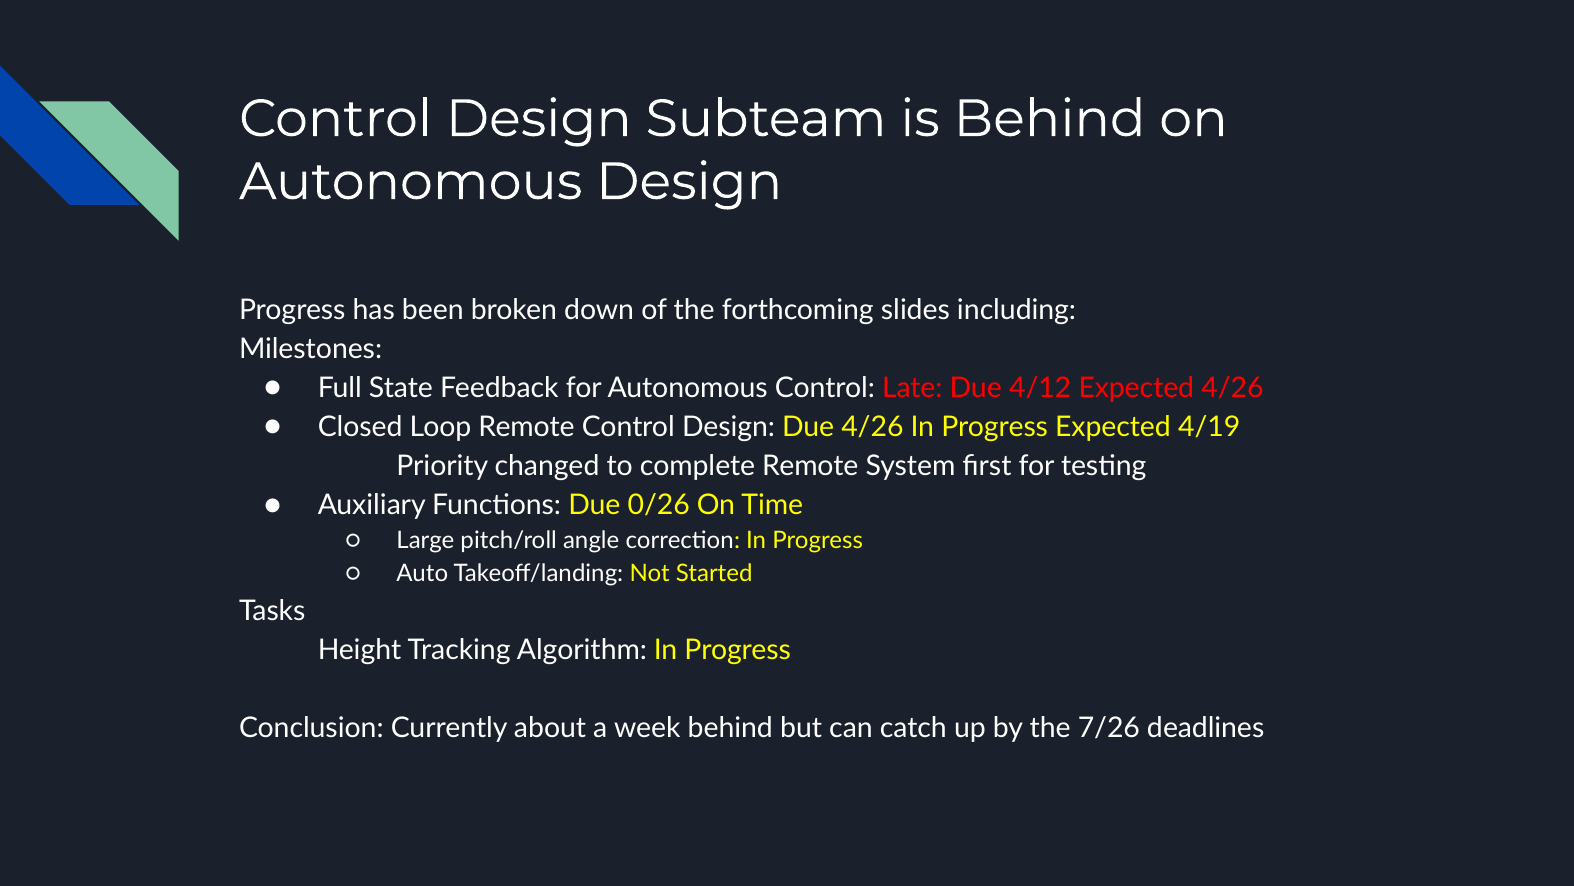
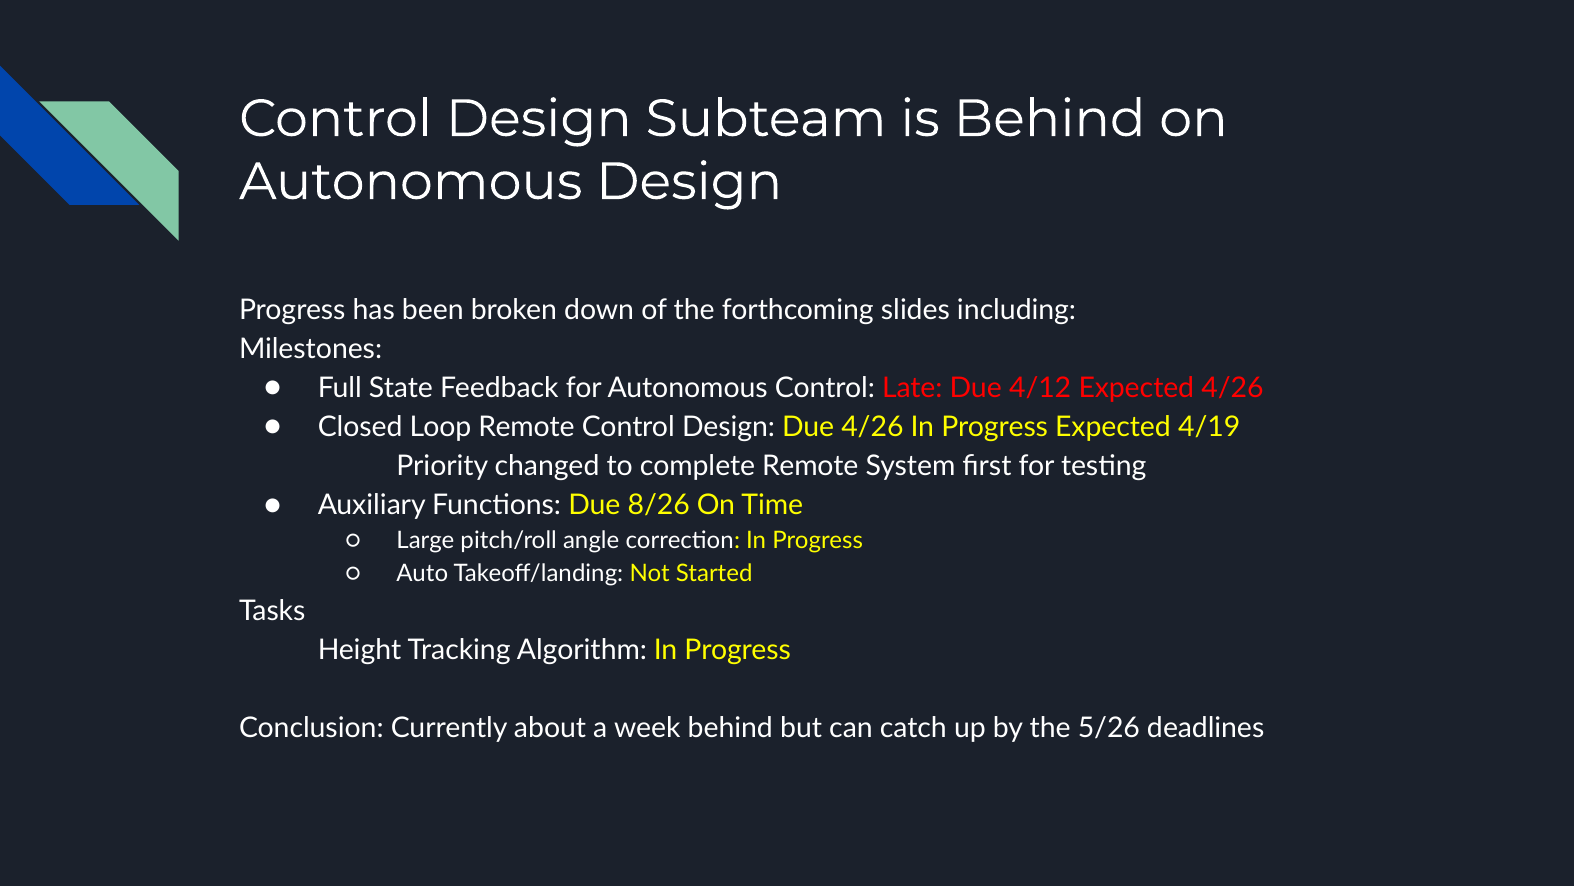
0/26: 0/26 -> 8/26 (659, 505)
7/26: 7/26 -> 5/26 (1109, 727)
